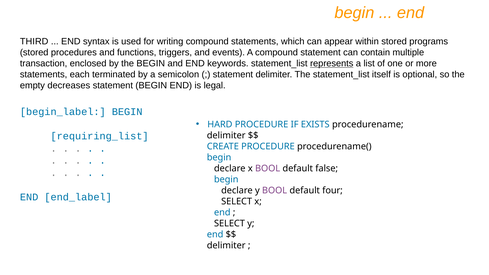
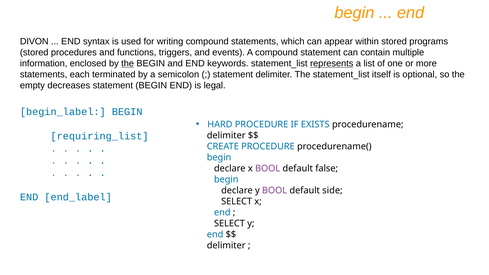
THIRD: THIRD -> DIVON (34, 42)
transaction: transaction -> information (44, 64)
the underline: none -> present (128, 64)
four: four -> side (332, 190)
